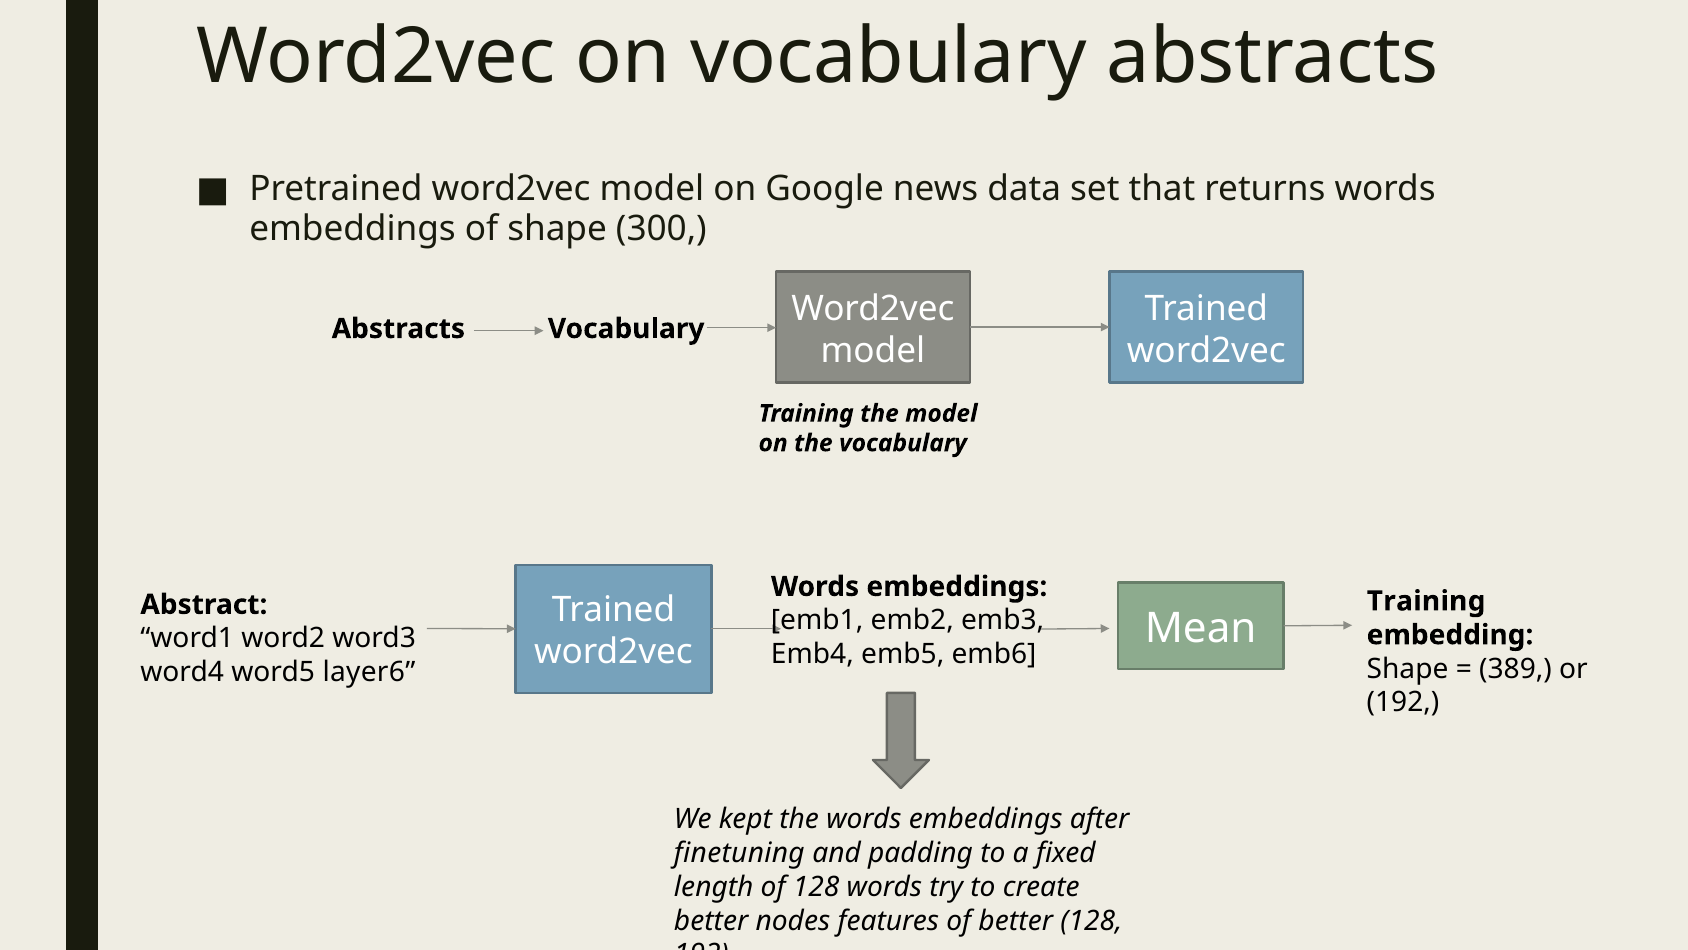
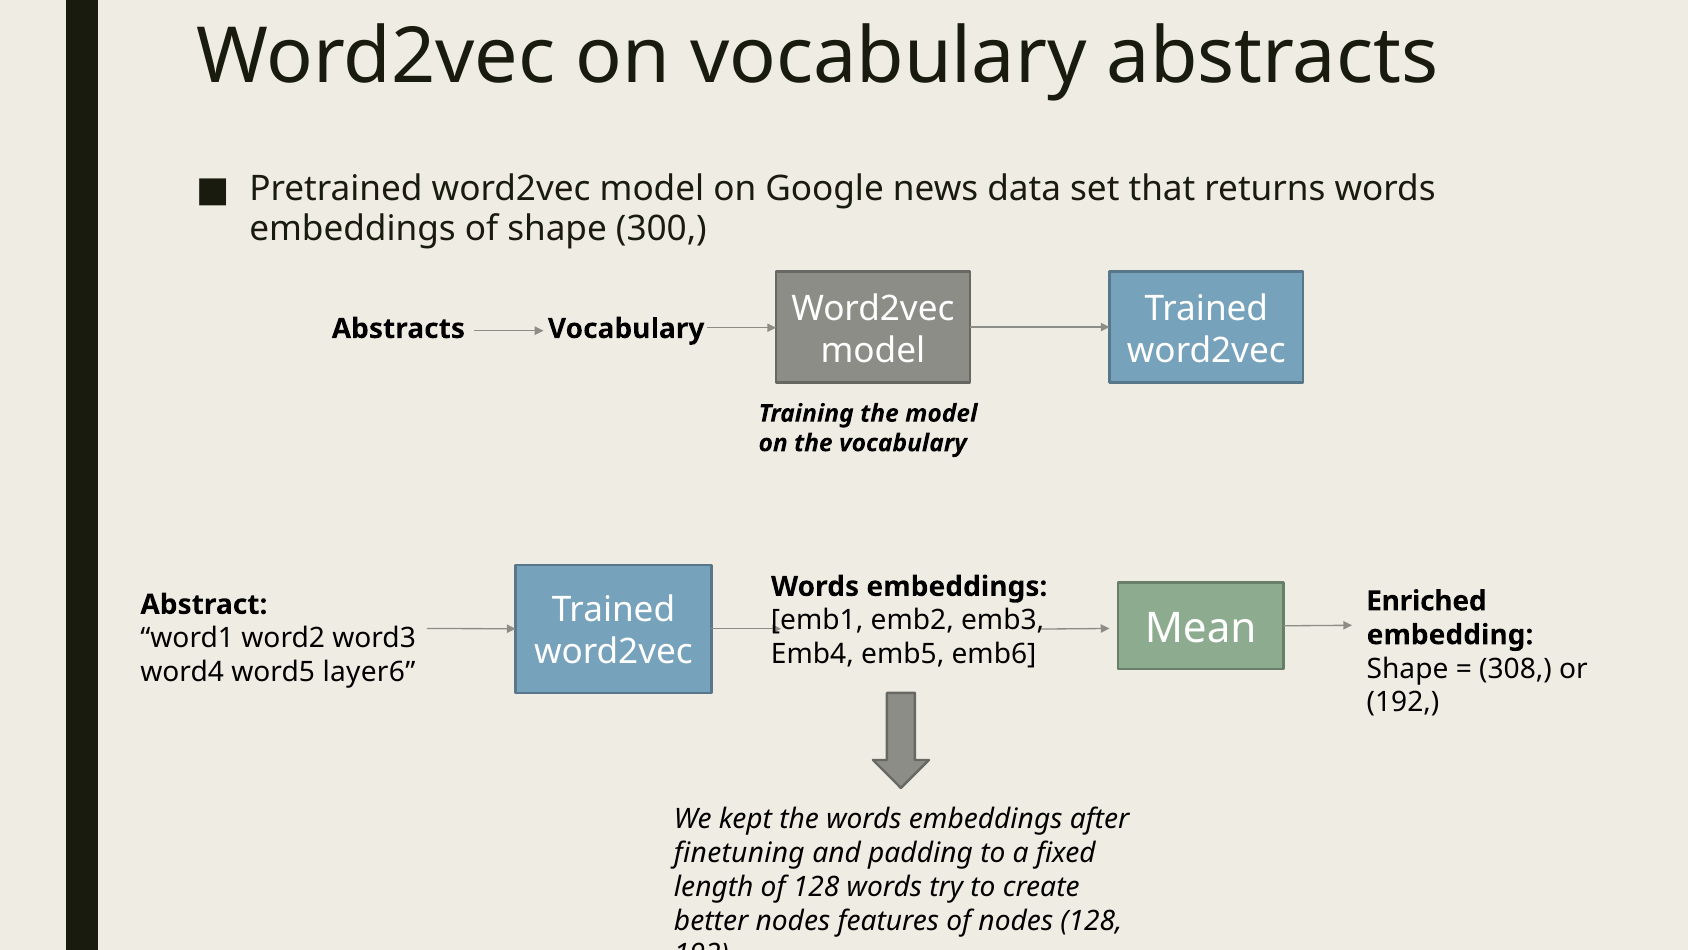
Training: Training -> Enriched (1426, 601)
389: 389 -> 308 (1516, 668)
of better: better -> nodes (1016, 920)
